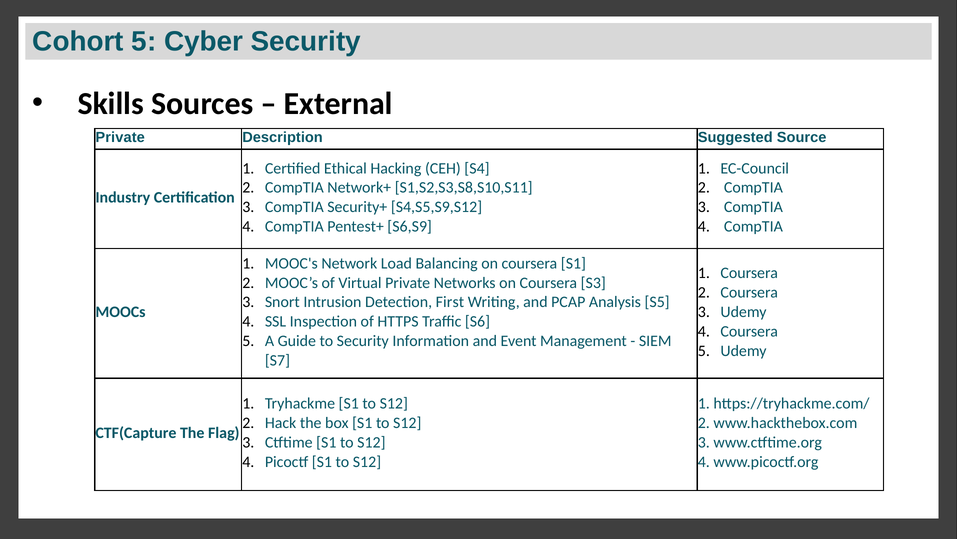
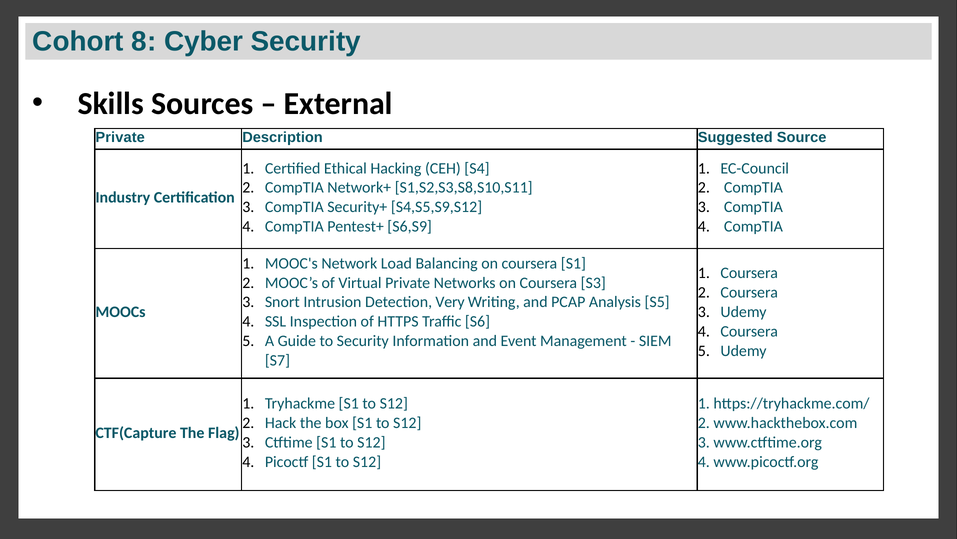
Cohort 5: 5 -> 8 (144, 41)
First: First -> Very (450, 302)
